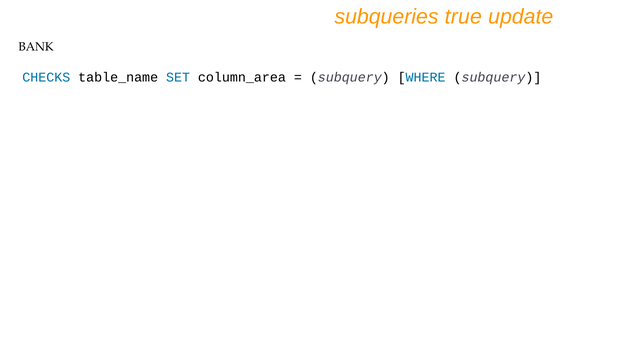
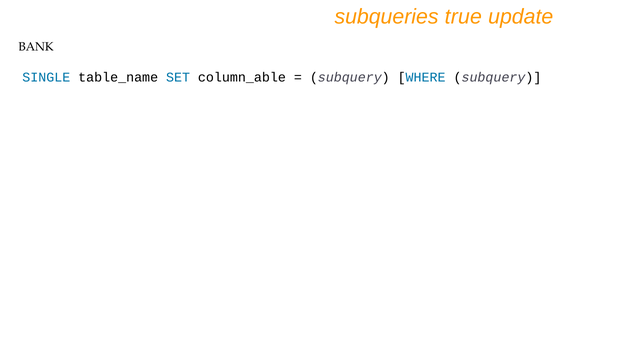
CHECKS: CHECKS -> SINGLE (46, 77)
column_area: column_area -> column_able (242, 77)
